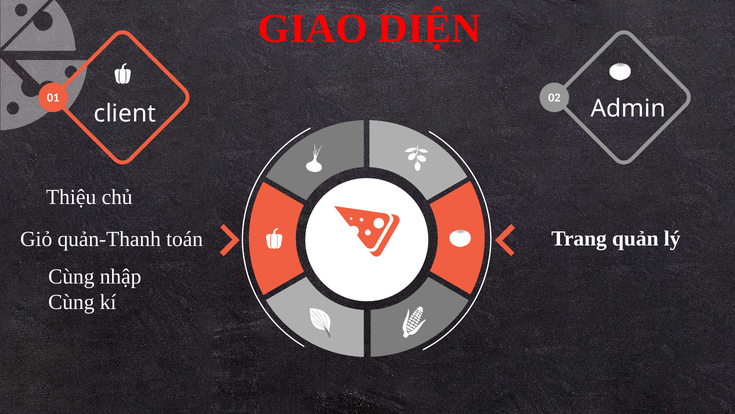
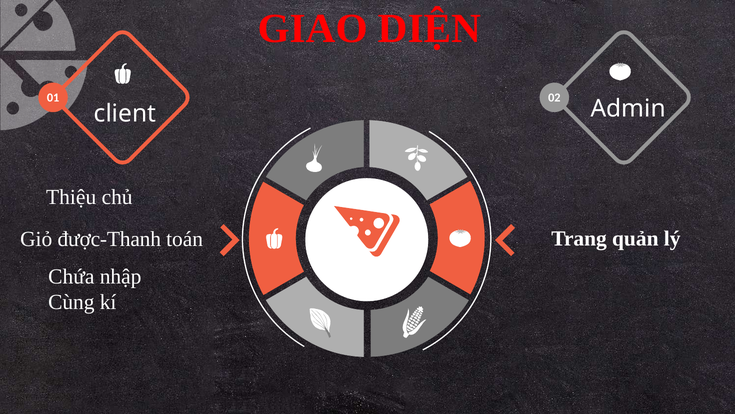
quản-Thanh: quản-Thanh -> được-Thanh (109, 239)
Cùng: Cùng -> Chứa (71, 276)
